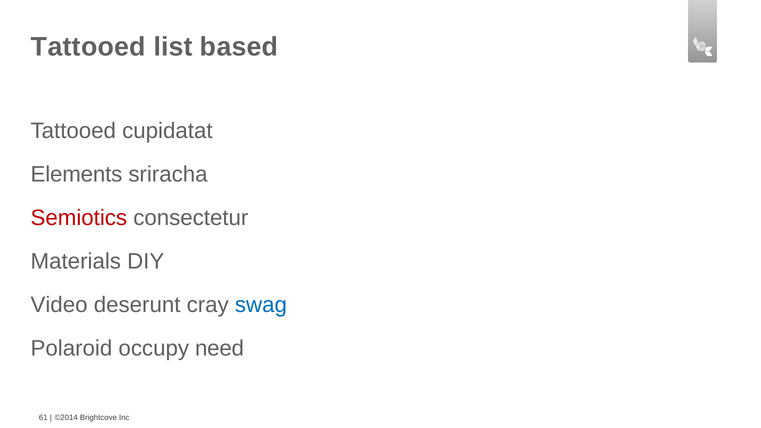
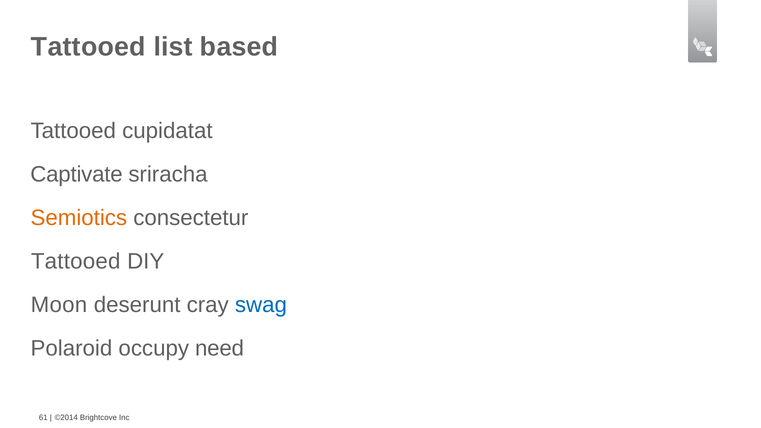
Elements: Elements -> Captivate (77, 174)
Semiotics colour: red -> orange (79, 218)
Materials: Materials -> Tattooed (76, 261)
Video: Video -> Moon (59, 305)
